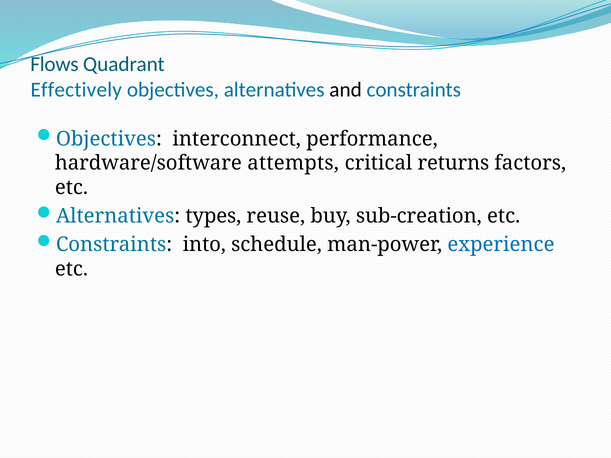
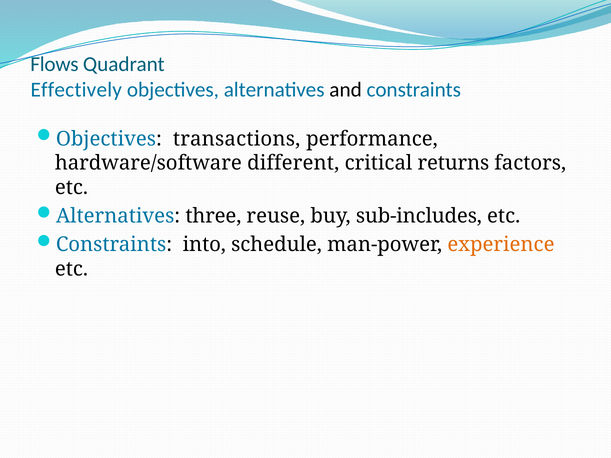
interconnect: interconnect -> transactions (237, 139)
attempts: attempts -> different (293, 163)
types: types -> three (213, 216)
sub-creation: sub-creation -> sub-includes (419, 216)
experience colour: blue -> orange (501, 245)
